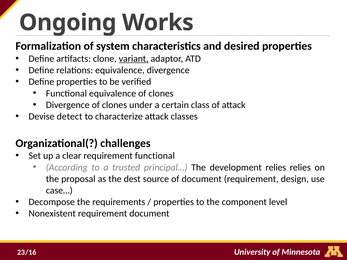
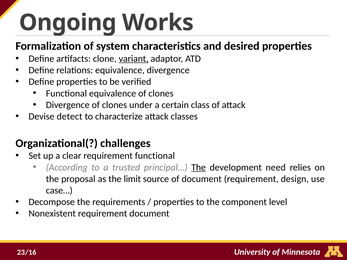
The underline: none -> present (199, 167)
development relies: relies -> need (276, 167)
dest: dest -> limit (132, 179)
